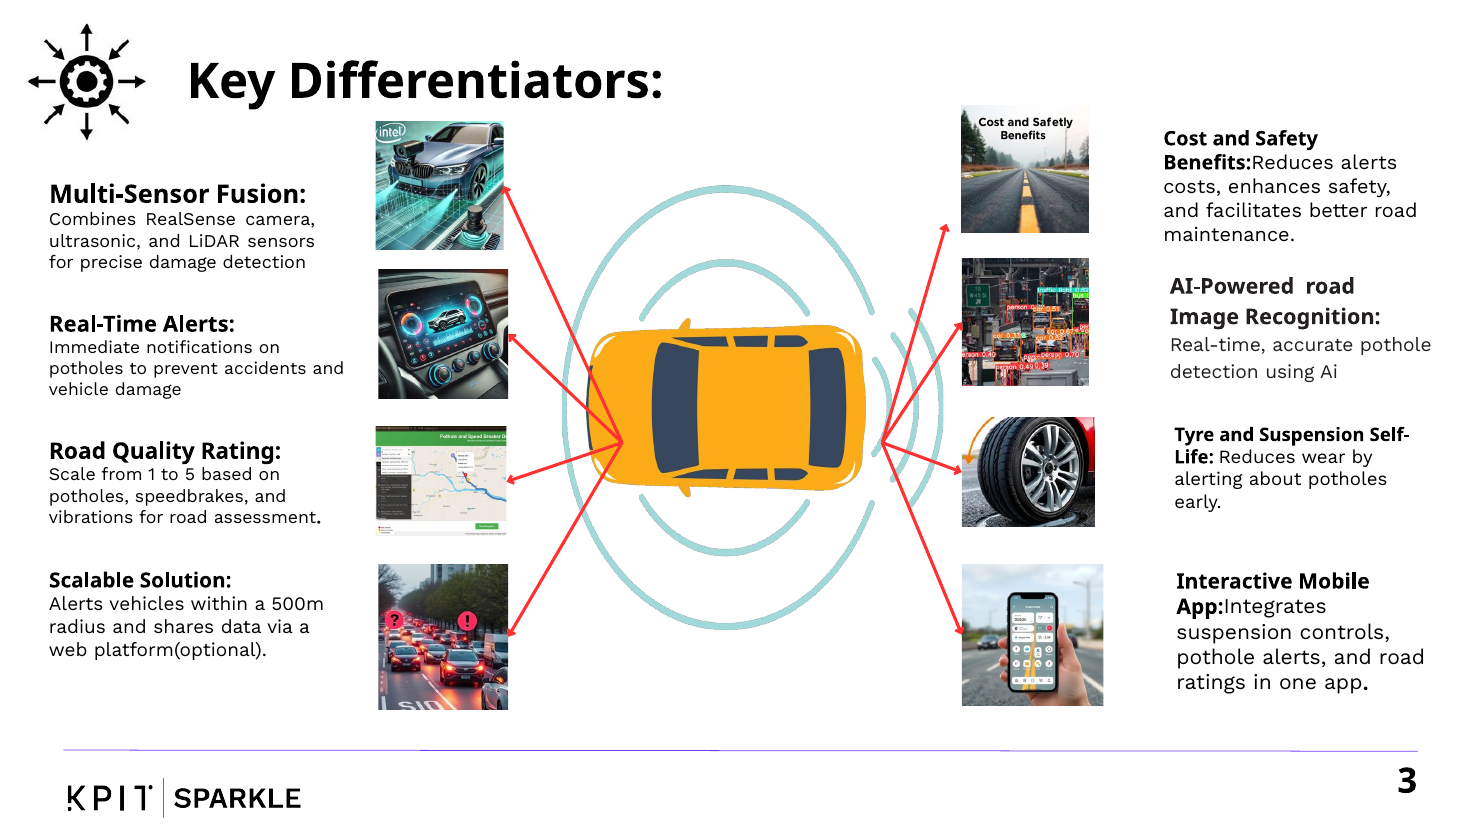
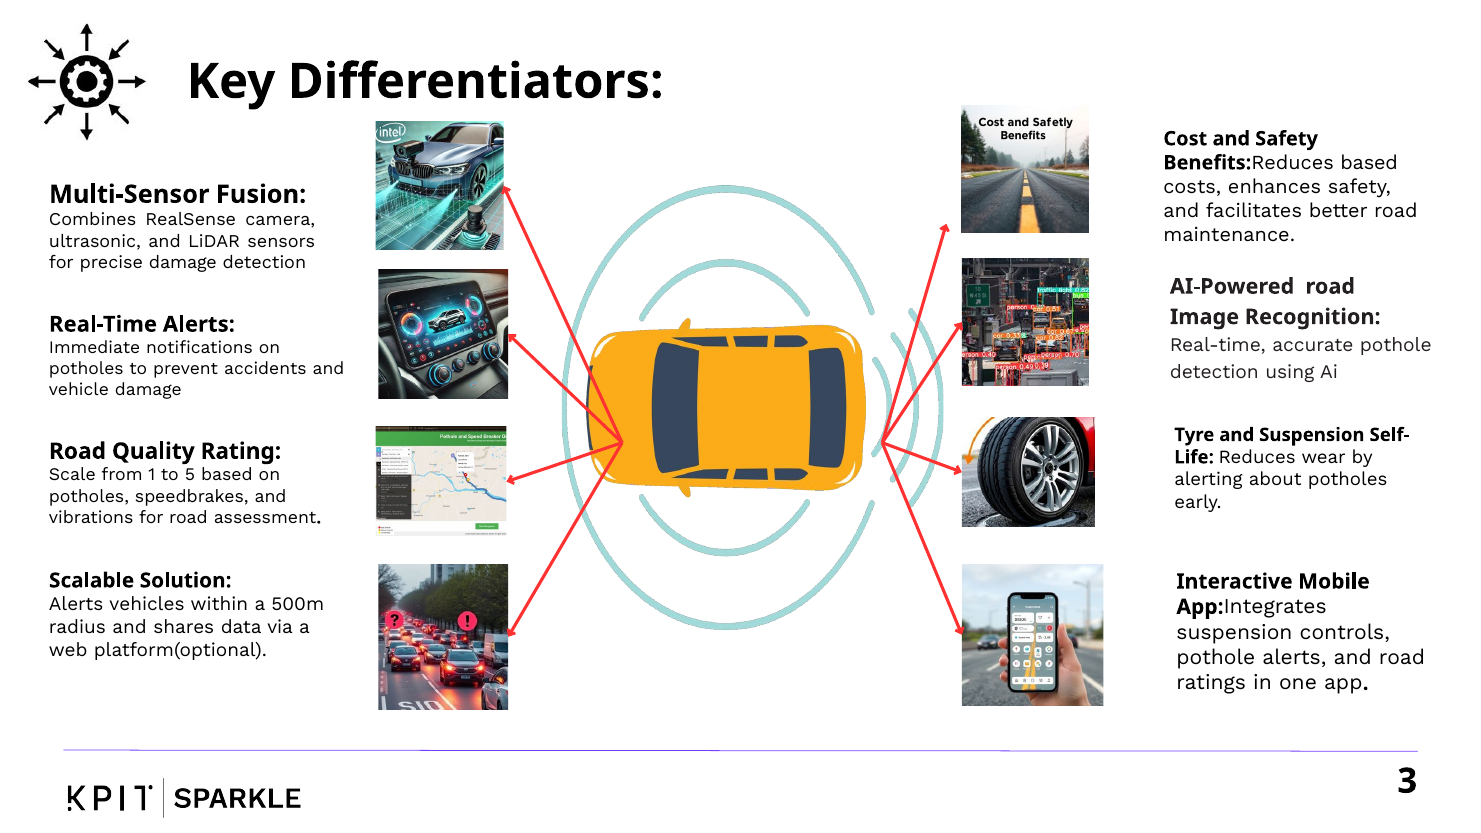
Reduces alerts: alerts -> based (1369, 163)
